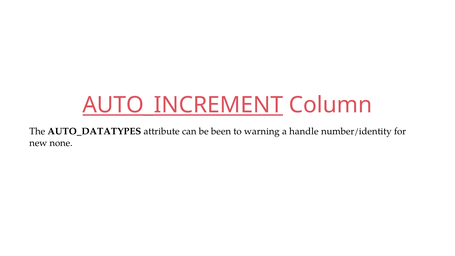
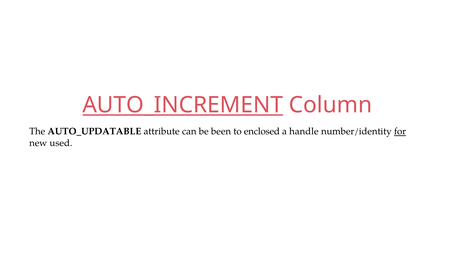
AUTO_DATATYPES: AUTO_DATATYPES -> AUTO_UPDATABLE (94, 131)
warning: warning -> enclosed (262, 131)
for underline: none -> present (400, 131)
none: none -> used (61, 143)
